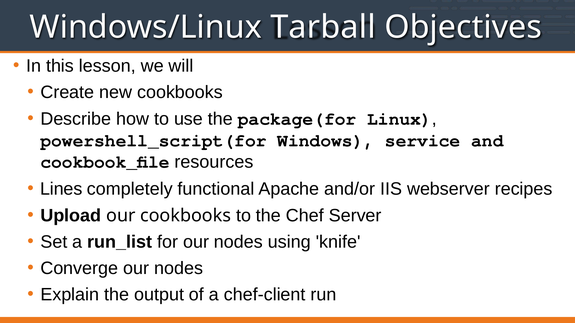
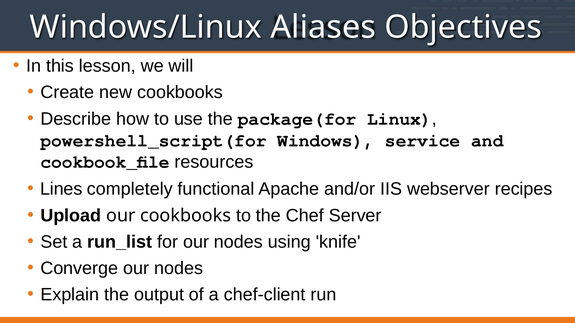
Tarball: Tarball -> Aliases (323, 27)
